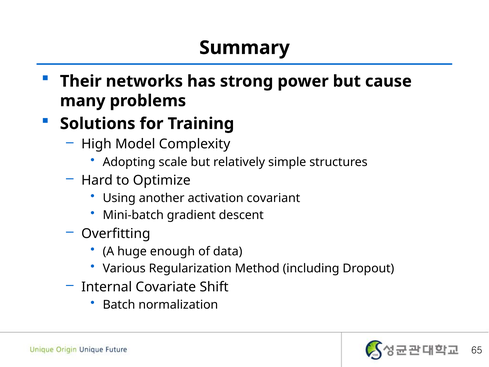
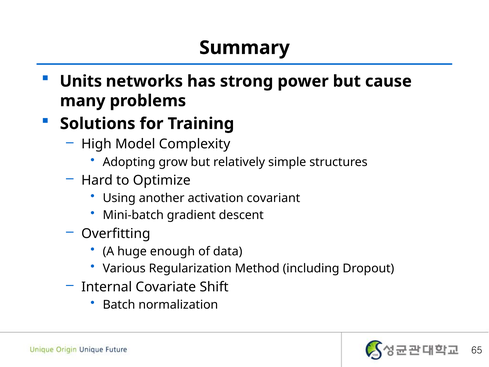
Their: Their -> Units (81, 81)
scale: scale -> grow (173, 162)
